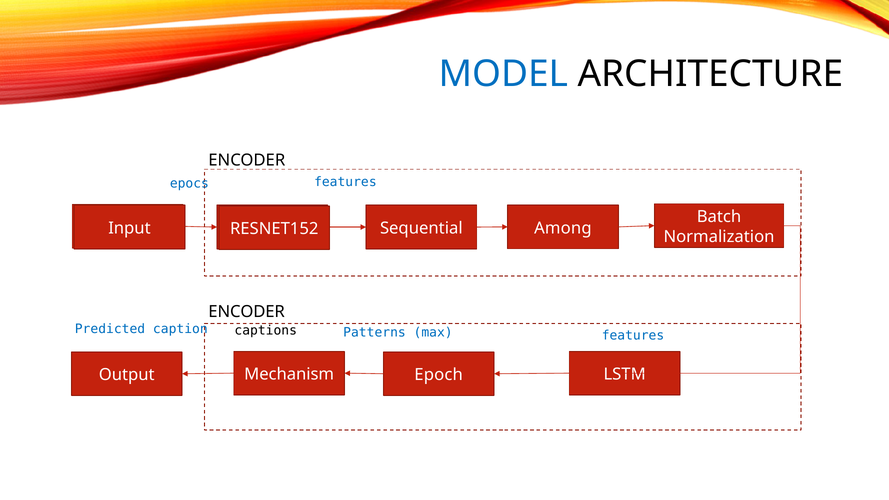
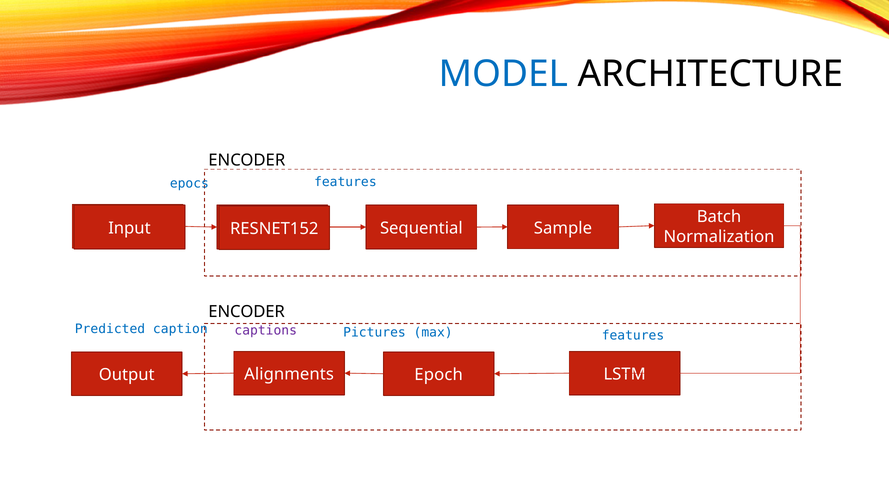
Among: Among -> Sample (563, 228)
Patterns: Patterns -> Pictures (375, 332)
captions colour: black -> purple (266, 330)
Mechanism: Mechanism -> Alignments (289, 374)
